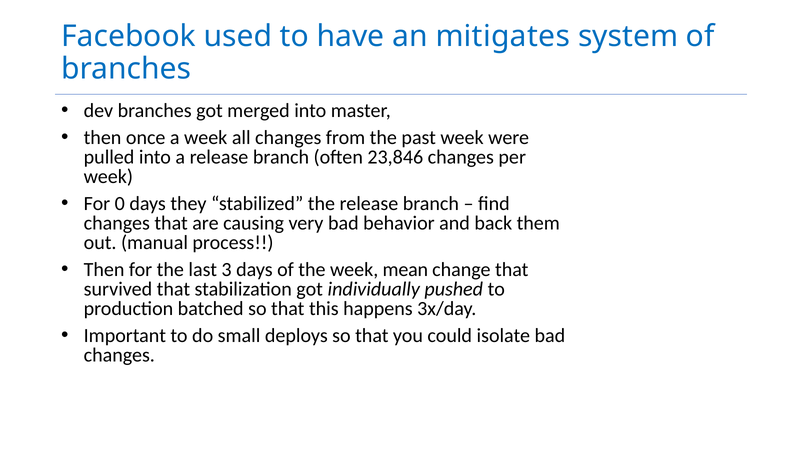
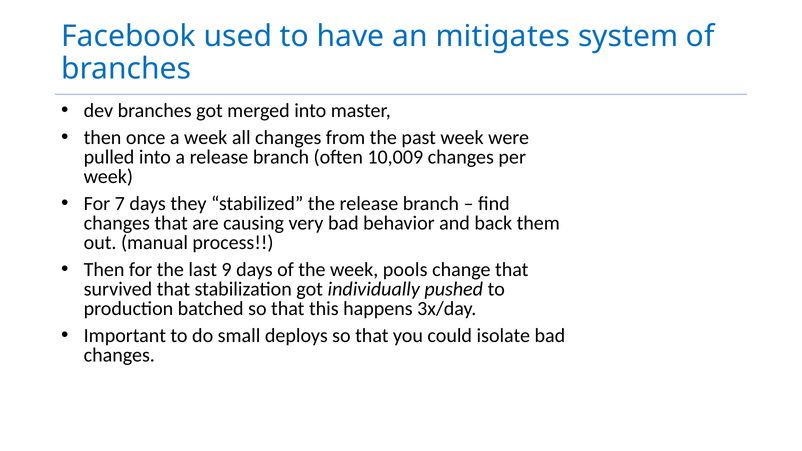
23,846: 23,846 -> 10,009 (395, 157)
0: 0 -> 7 (120, 204)
3: 3 -> 9 (227, 270)
mean: mean -> pools (405, 270)
